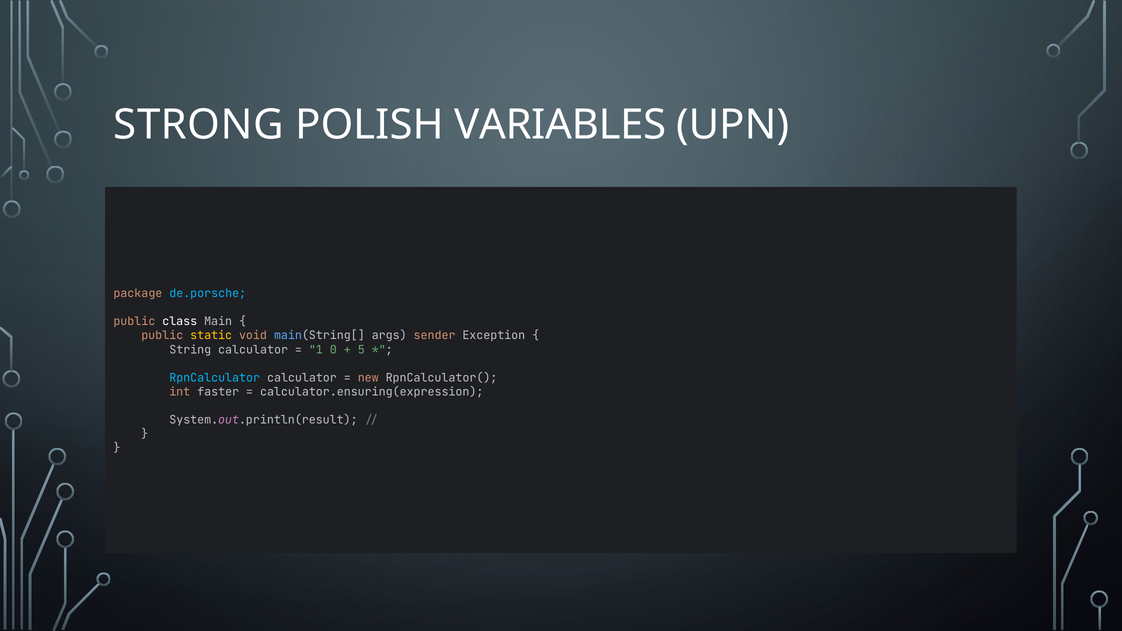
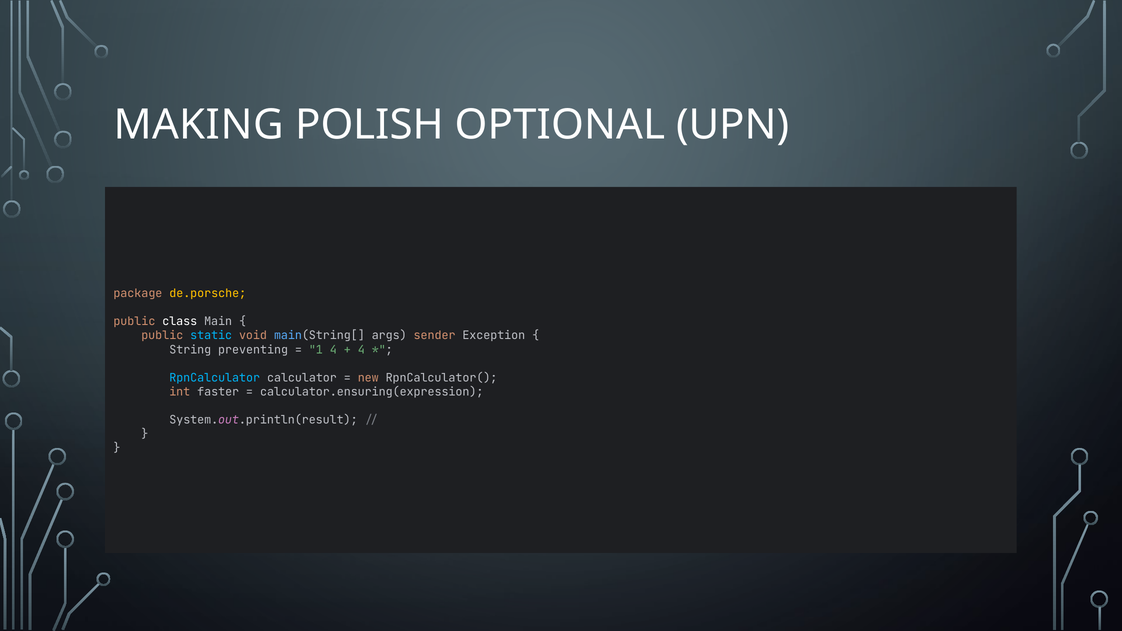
STRONG: STRONG -> MAKING (199, 125)
VARIABLES: VARIABLES -> OPTIONAL (560, 125)
de.porsche colour: light blue -> yellow (208, 294)
static colour: yellow -> light blue (211, 336)
String calculator: calculator -> preventing (253, 350)
1 0: 0 -> 4 (333, 350)
5: 5 -> 4 (361, 350)
